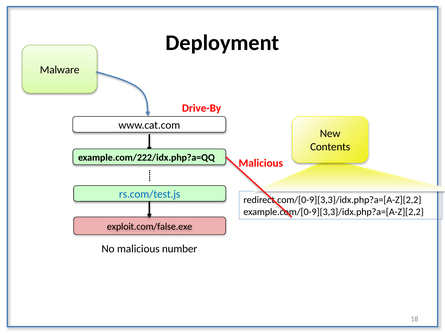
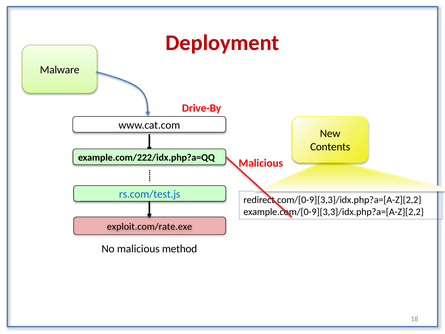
Deployment colour: black -> red (222, 43)
exploit.com/false.exe: exploit.com/false.exe -> exploit.com/rate.exe (150, 226)
number: number -> method (180, 249)
